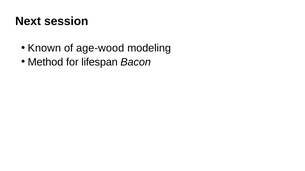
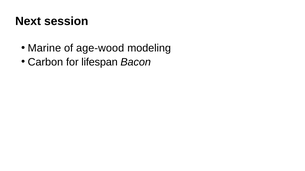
Known: Known -> Marine (44, 48)
Method: Method -> Carbon (45, 62)
